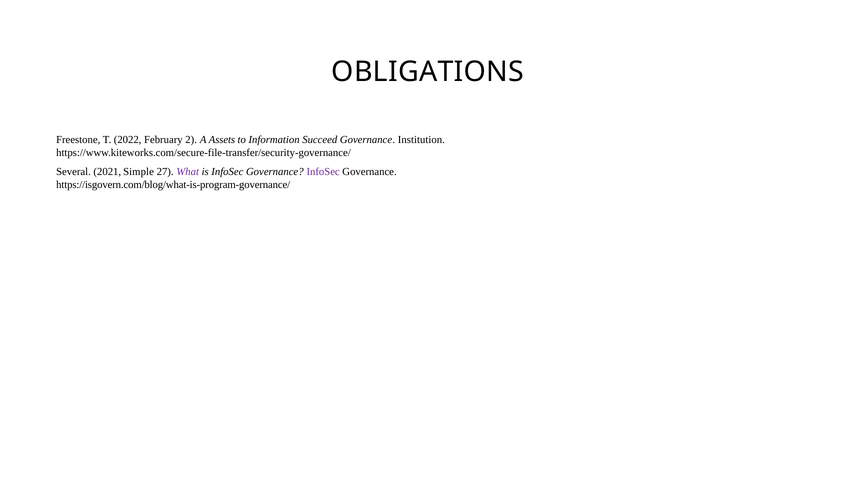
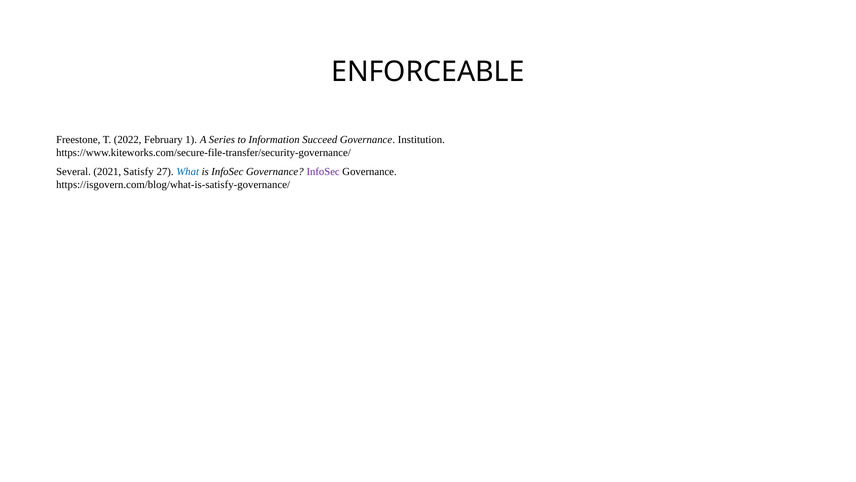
OBLIGATIONS: OBLIGATIONS -> ENFORCEABLE (428, 72)
2: 2 -> 1 (191, 140)
Assets: Assets -> Series (222, 140)
Simple: Simple -> Satisfy (139, 172)
What colour: purple -> blue (188, 172)
https://isgovern.com/blog/what-is-program-governance/: https://isgovern.com/blog/what-is-program-governance/ -> https://isgovern.com/blog/what-is-satisfy-governance/ (173, 185)
